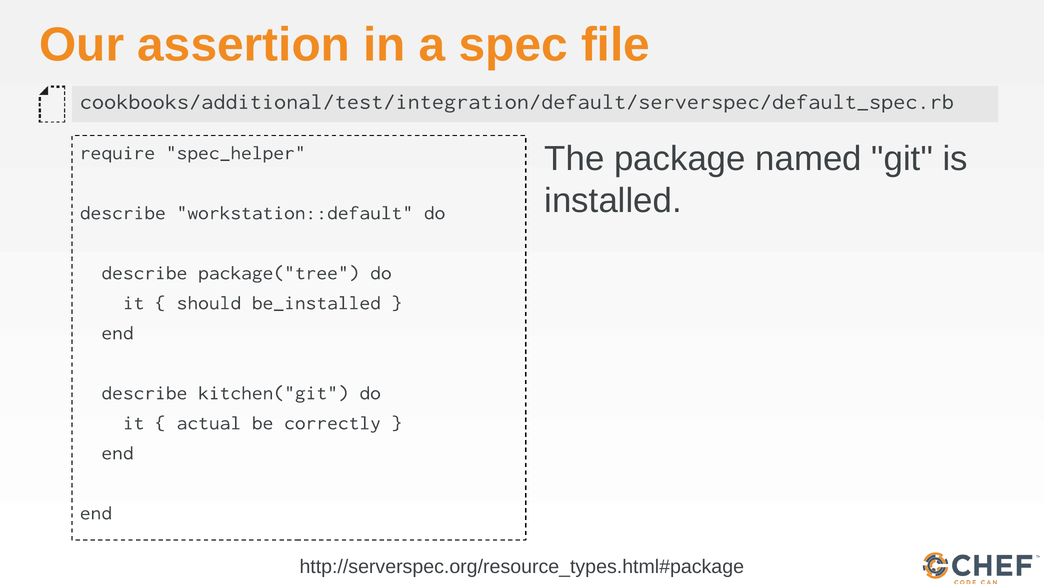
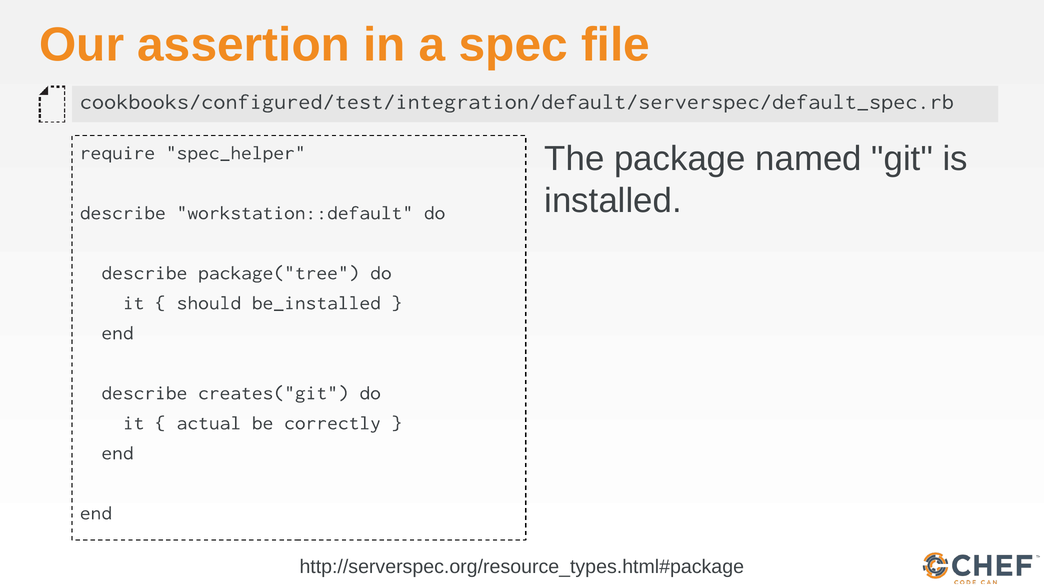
cookbooks/additional/test/integration/default/serverspec/default_spec.rb: cookbooks/additional/test/integration/default/serverspec/default_spec.rb -> cookbooks/configured/test/integration/default/serverspec/default_spec.rb (517, 102)
kitchen("git: kitchen("git -> creates("git (273, 393)
